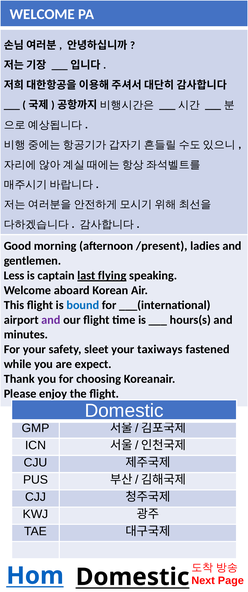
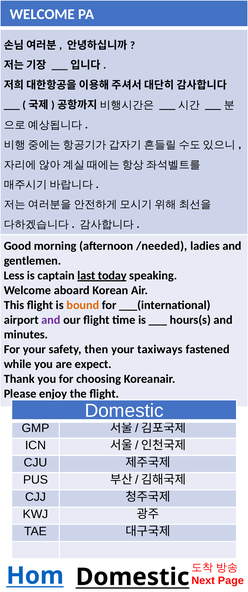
/present: /present -> /needed (162, 247)
flying: flying -> today (112, 276)
bound colour: blue -> orange (83, 306)
sleet: sleet -> then (96, 350)
